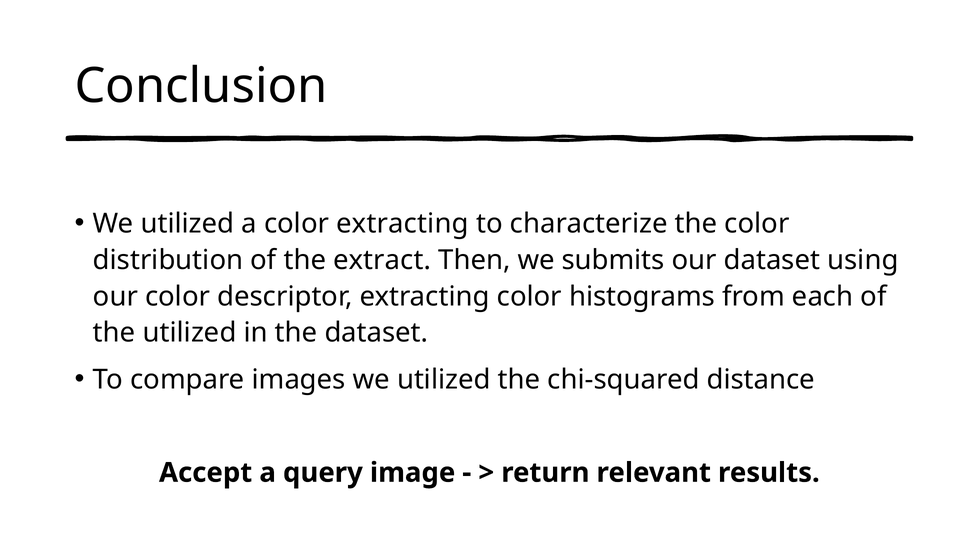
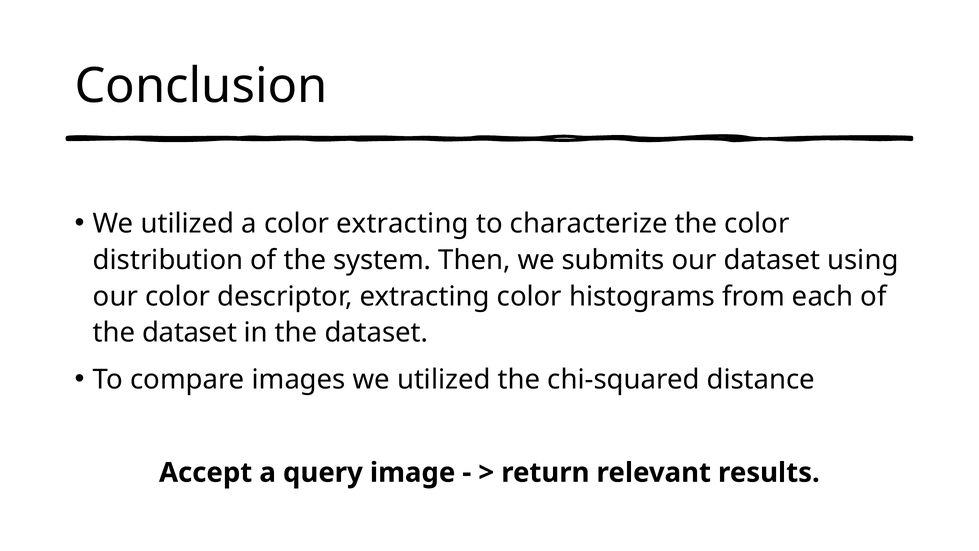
extract: extract -> system (382, 260)
utilized: utilized -> dataset (190, 333)
